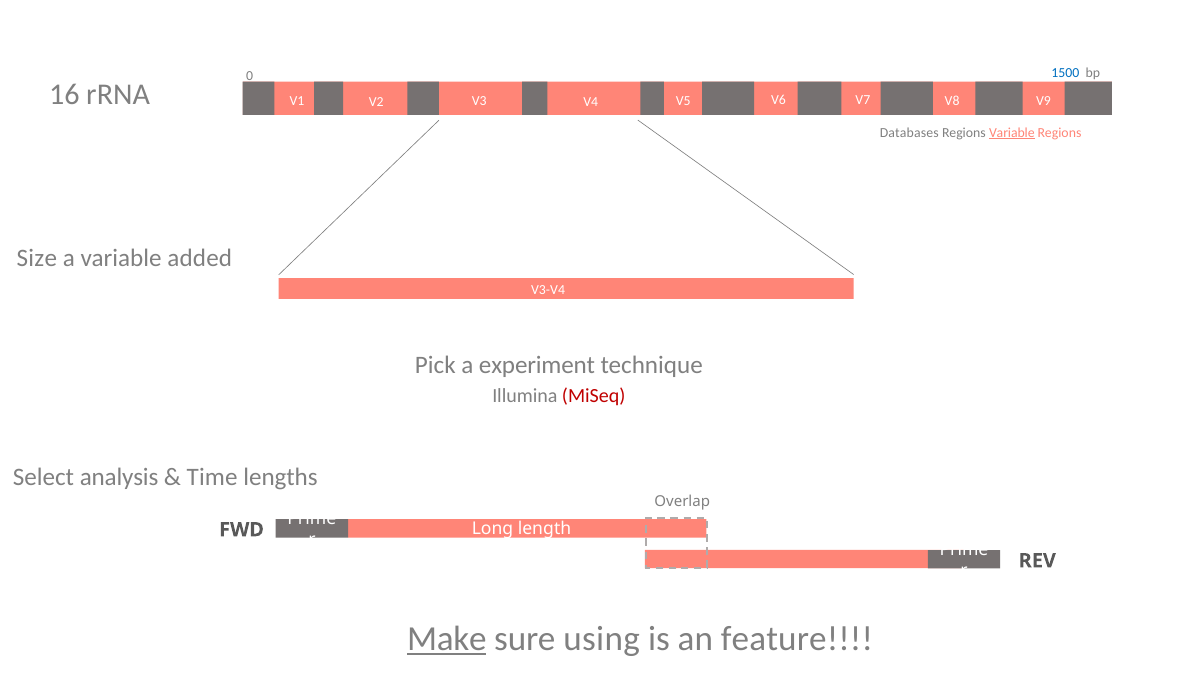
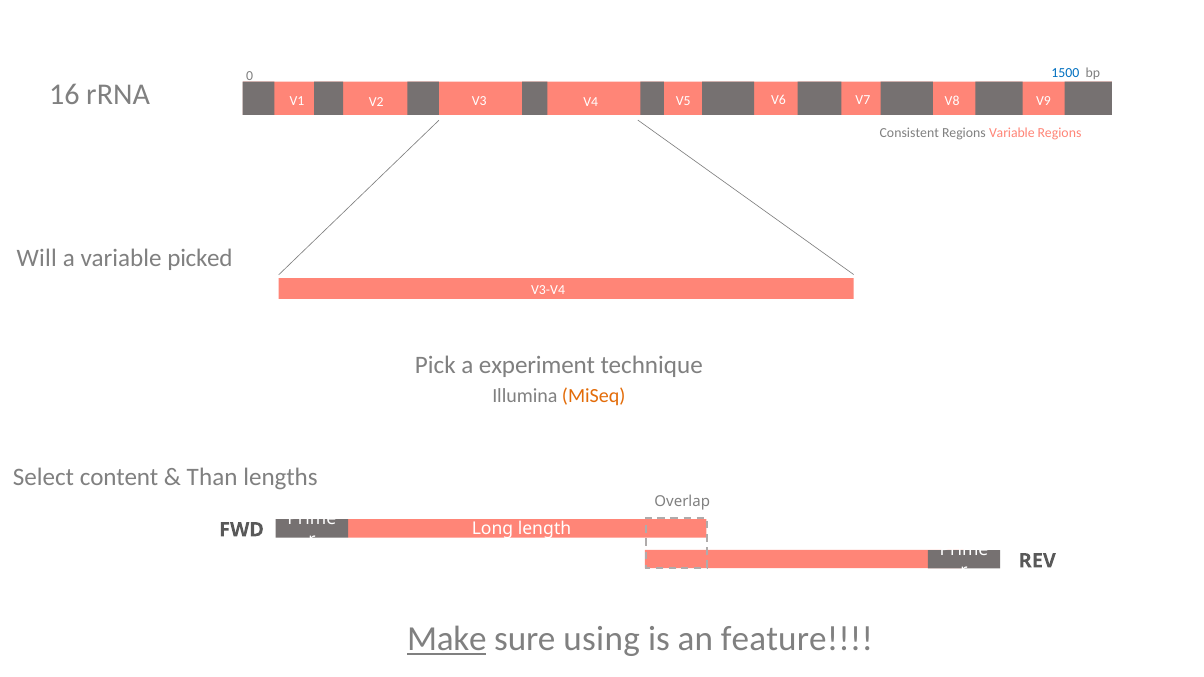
Databases: Databases -> Consistent (909, 133)
Variable underline: present -> none (1012, 133)
Size: Size -> Will (37, 258)
added: added -> picked (200, 258)
MiSeq colour: red -> orange (594, 396)
analysis: analysis -> content (119, 477)
Time: Time -> Than (212, 477)
